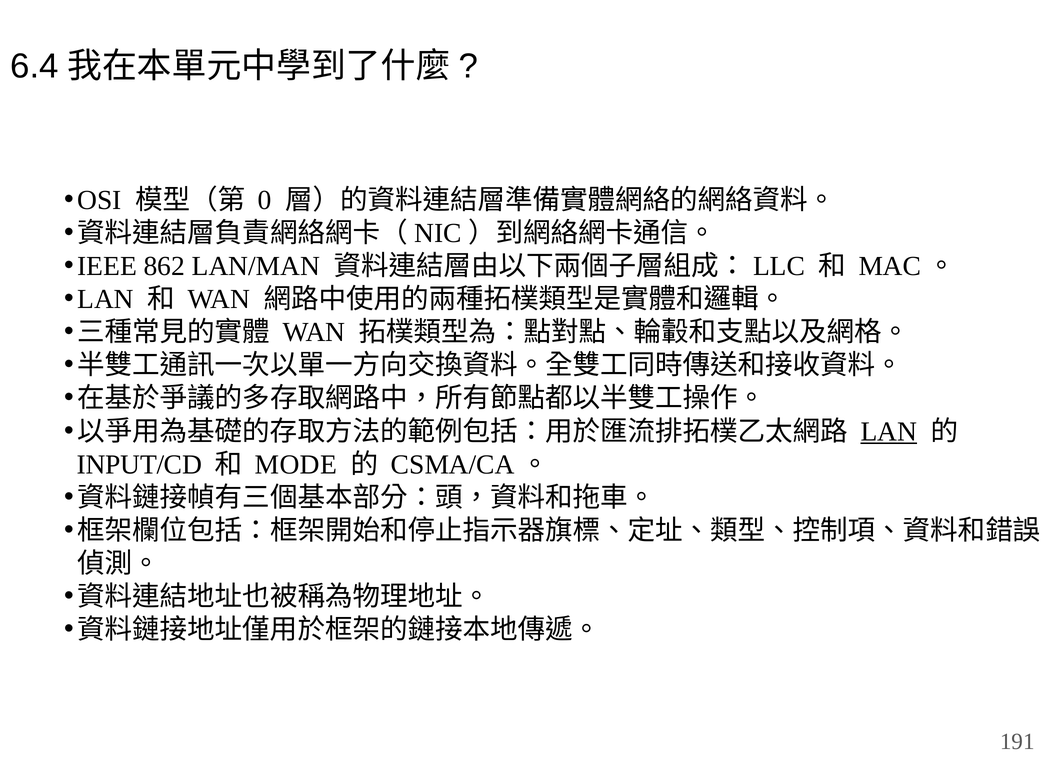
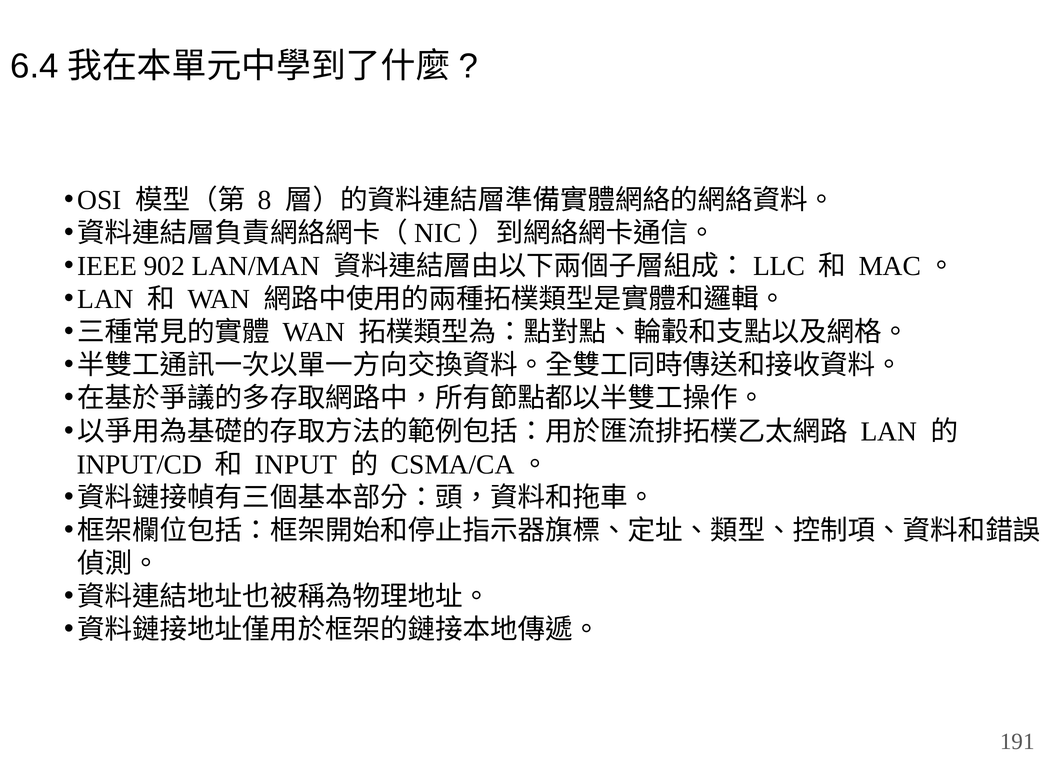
0: 0 -> 8 (265, 200)
862: 862 -> 902 (164, 266)
LAN underline: present -> none (889, 432)
MODE: MODE -> INPUT (296, 465)
